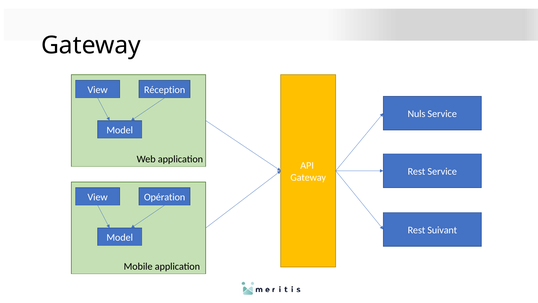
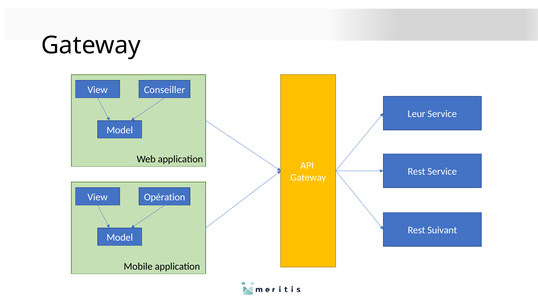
Réception: Réception -> Conseiller (165, 90)
Nuls: Nuls -> Leur (417, 114)
